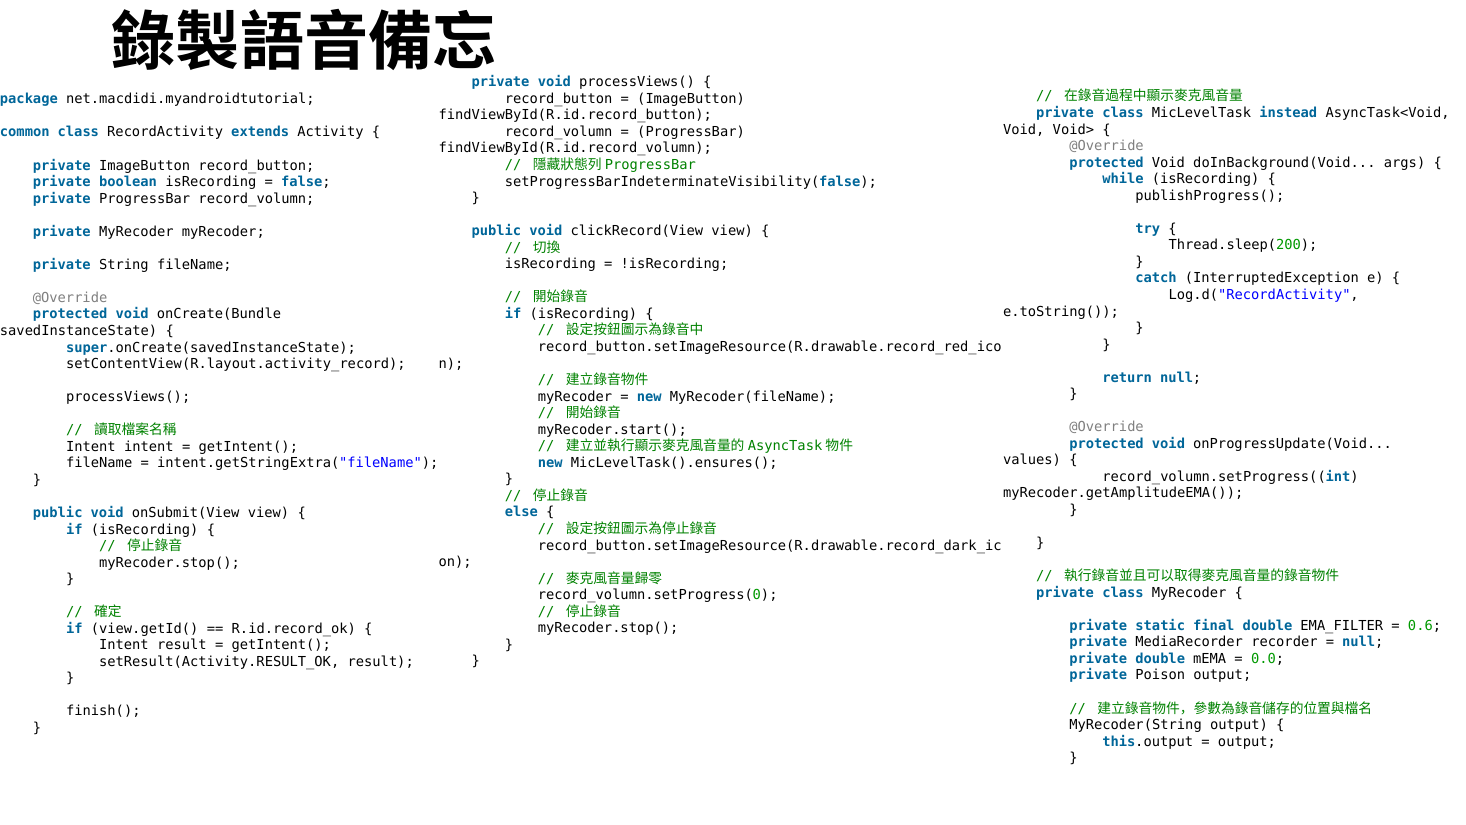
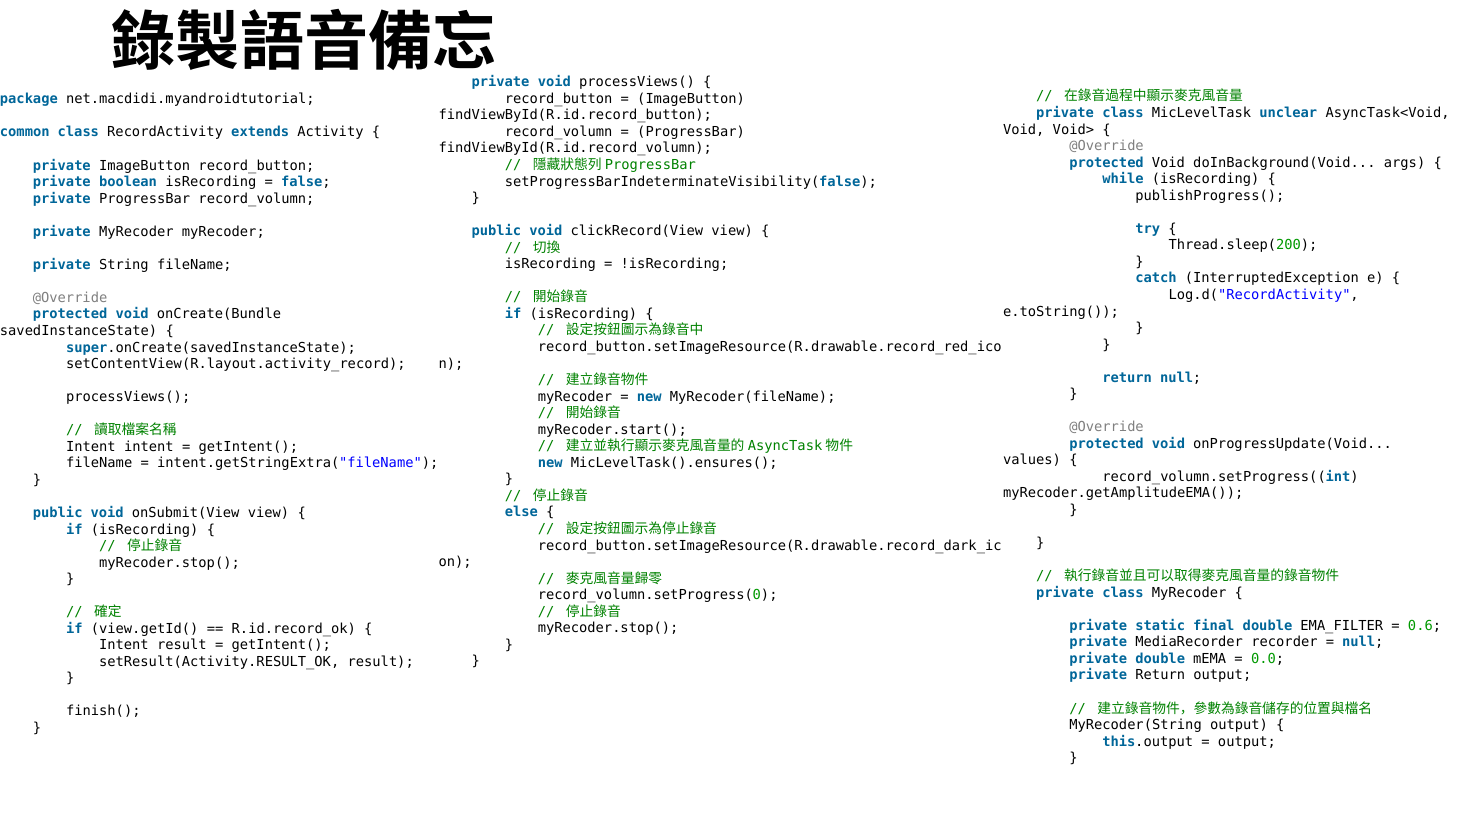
instead: instead -> unclear (1288, 113)
private Poison: Poison -> Return (1160, 675)
